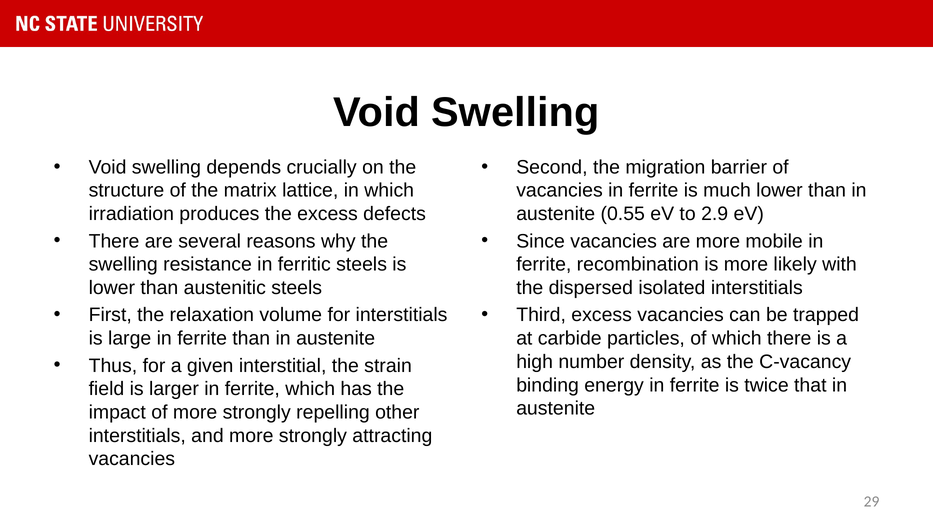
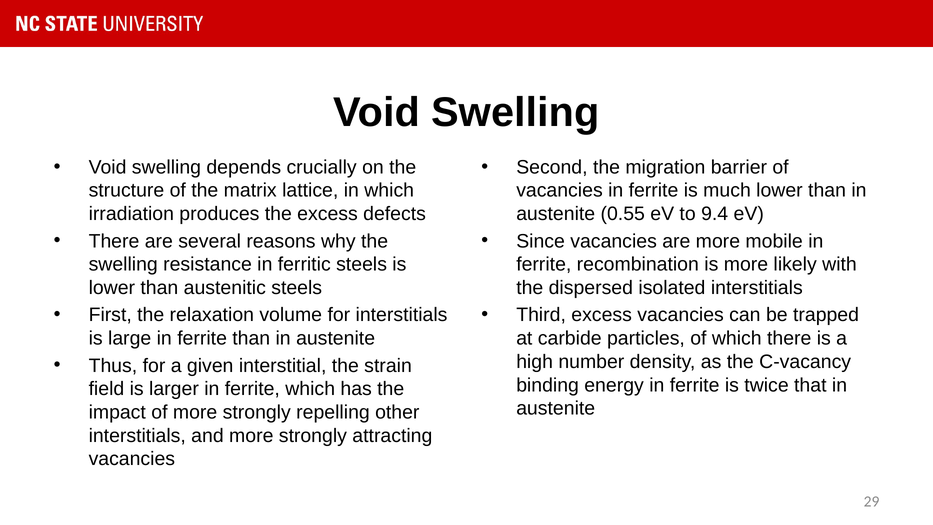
2.9: 2.9 -> 9.4 (715, 214)
